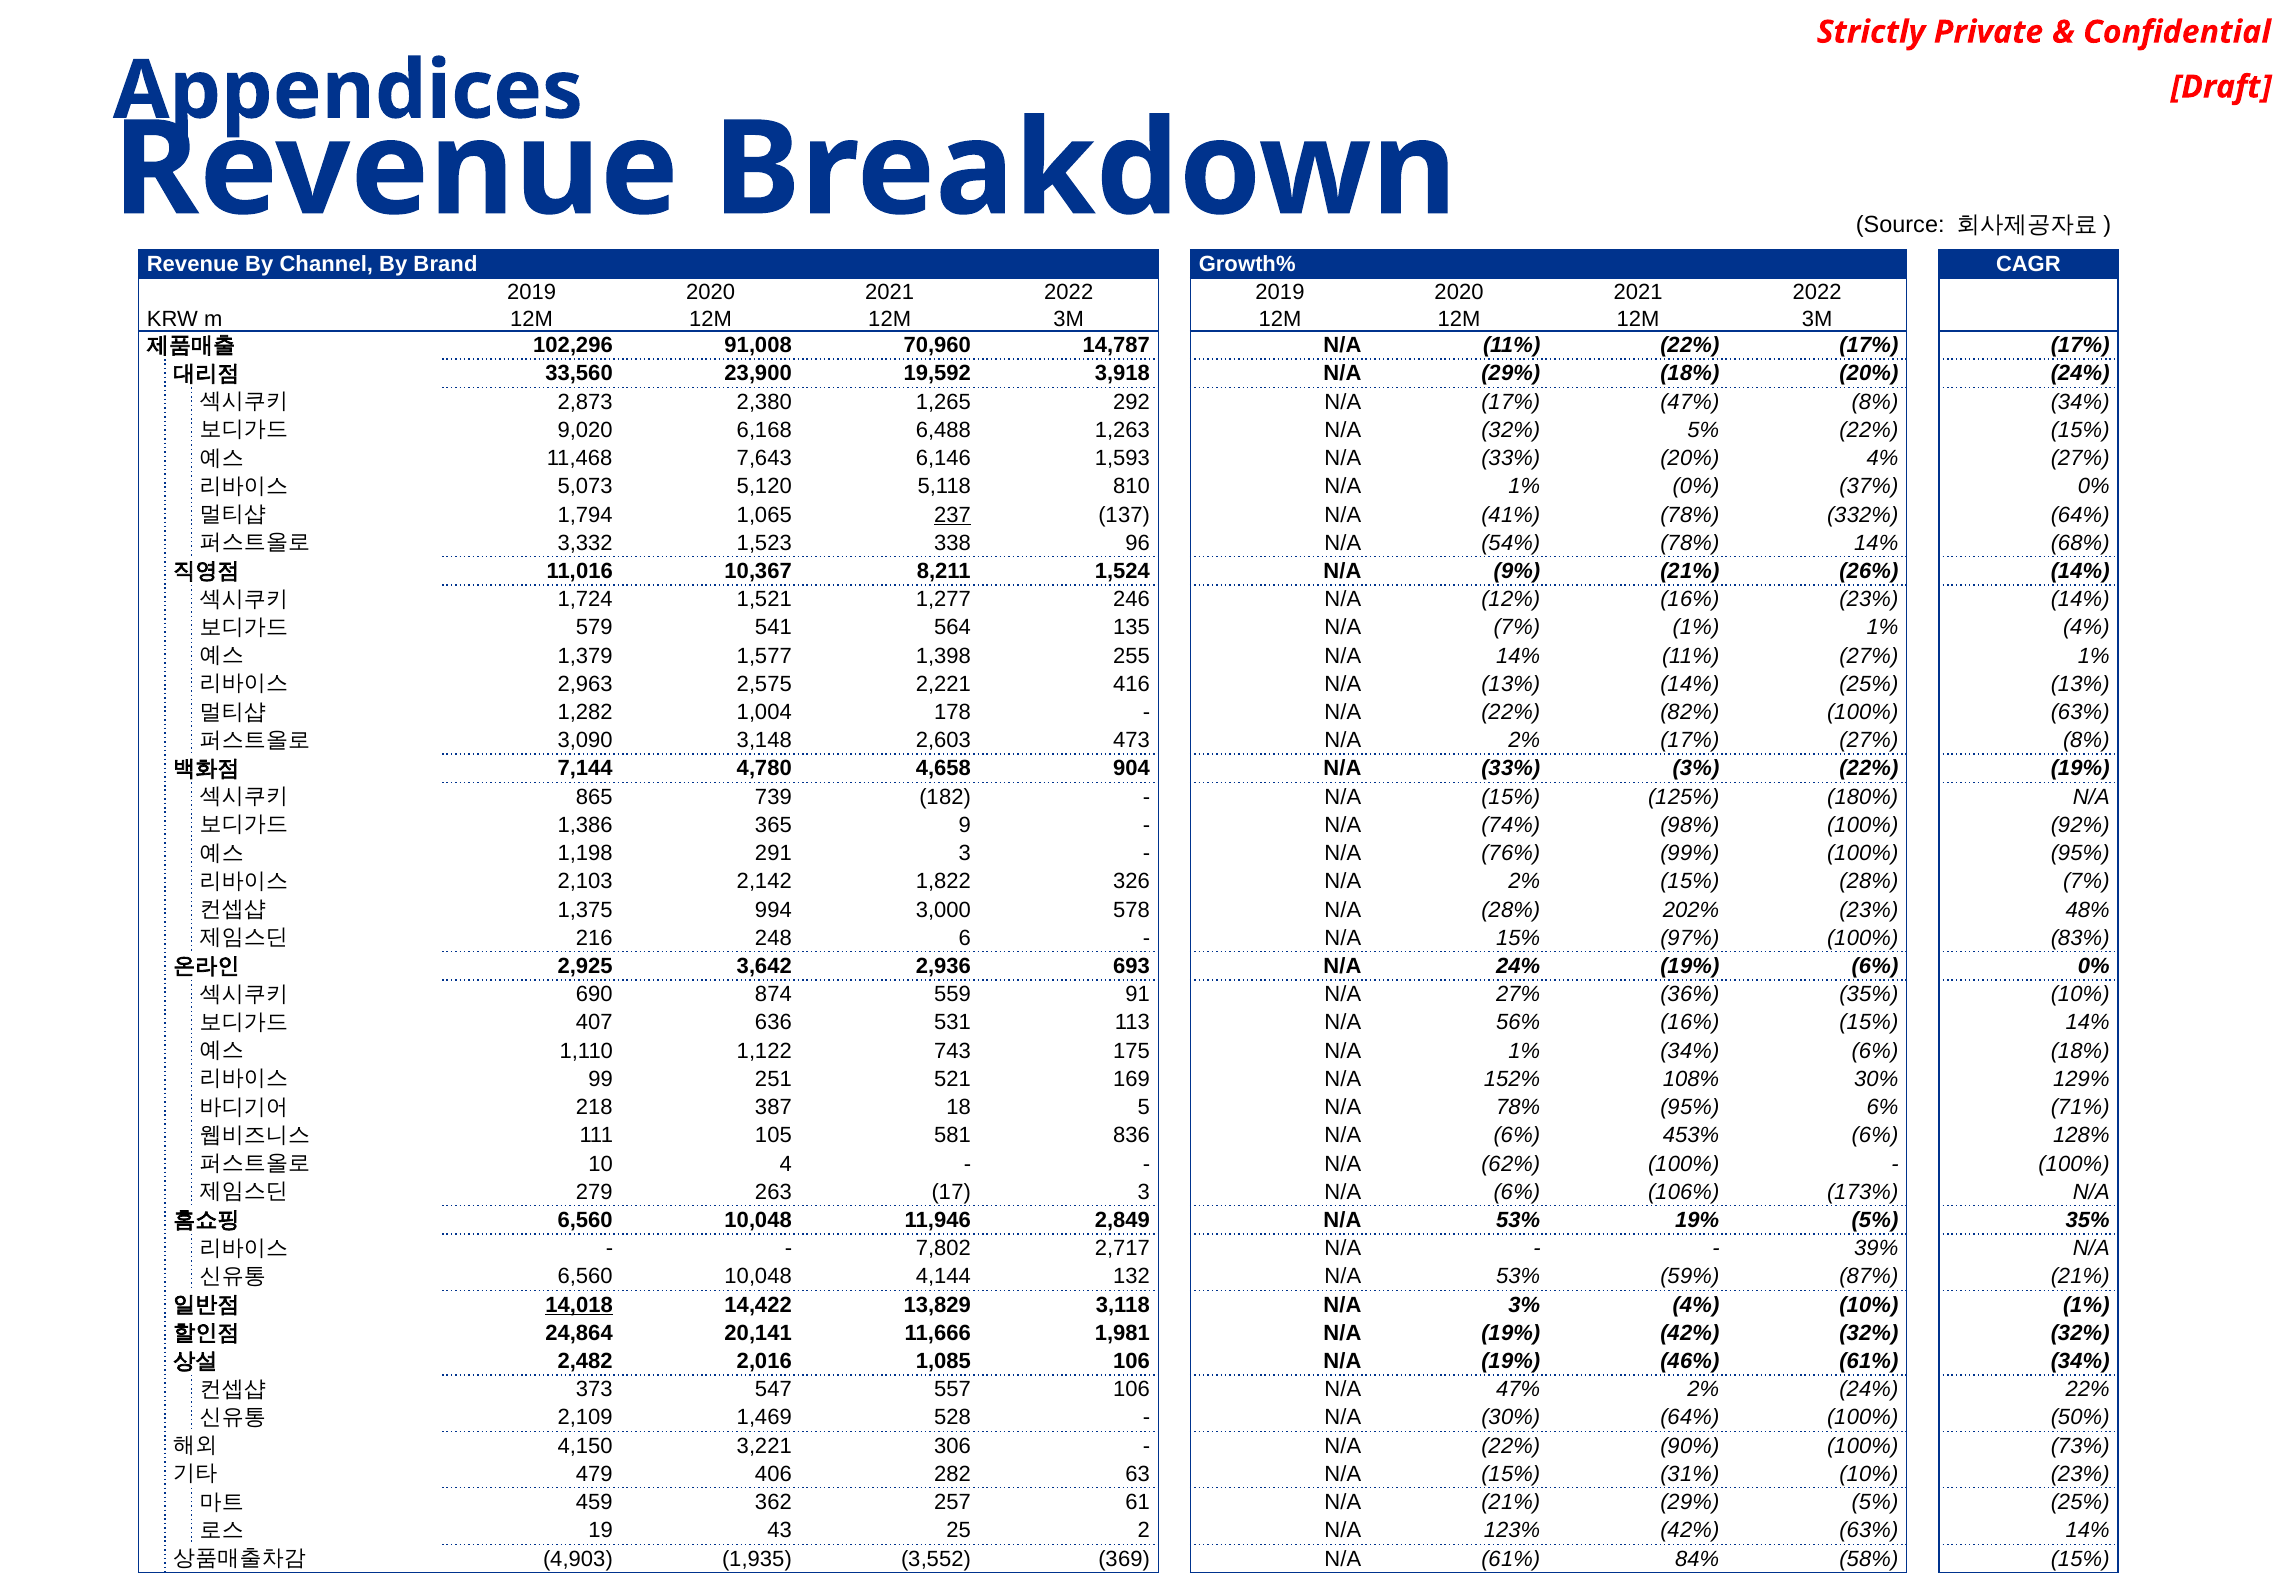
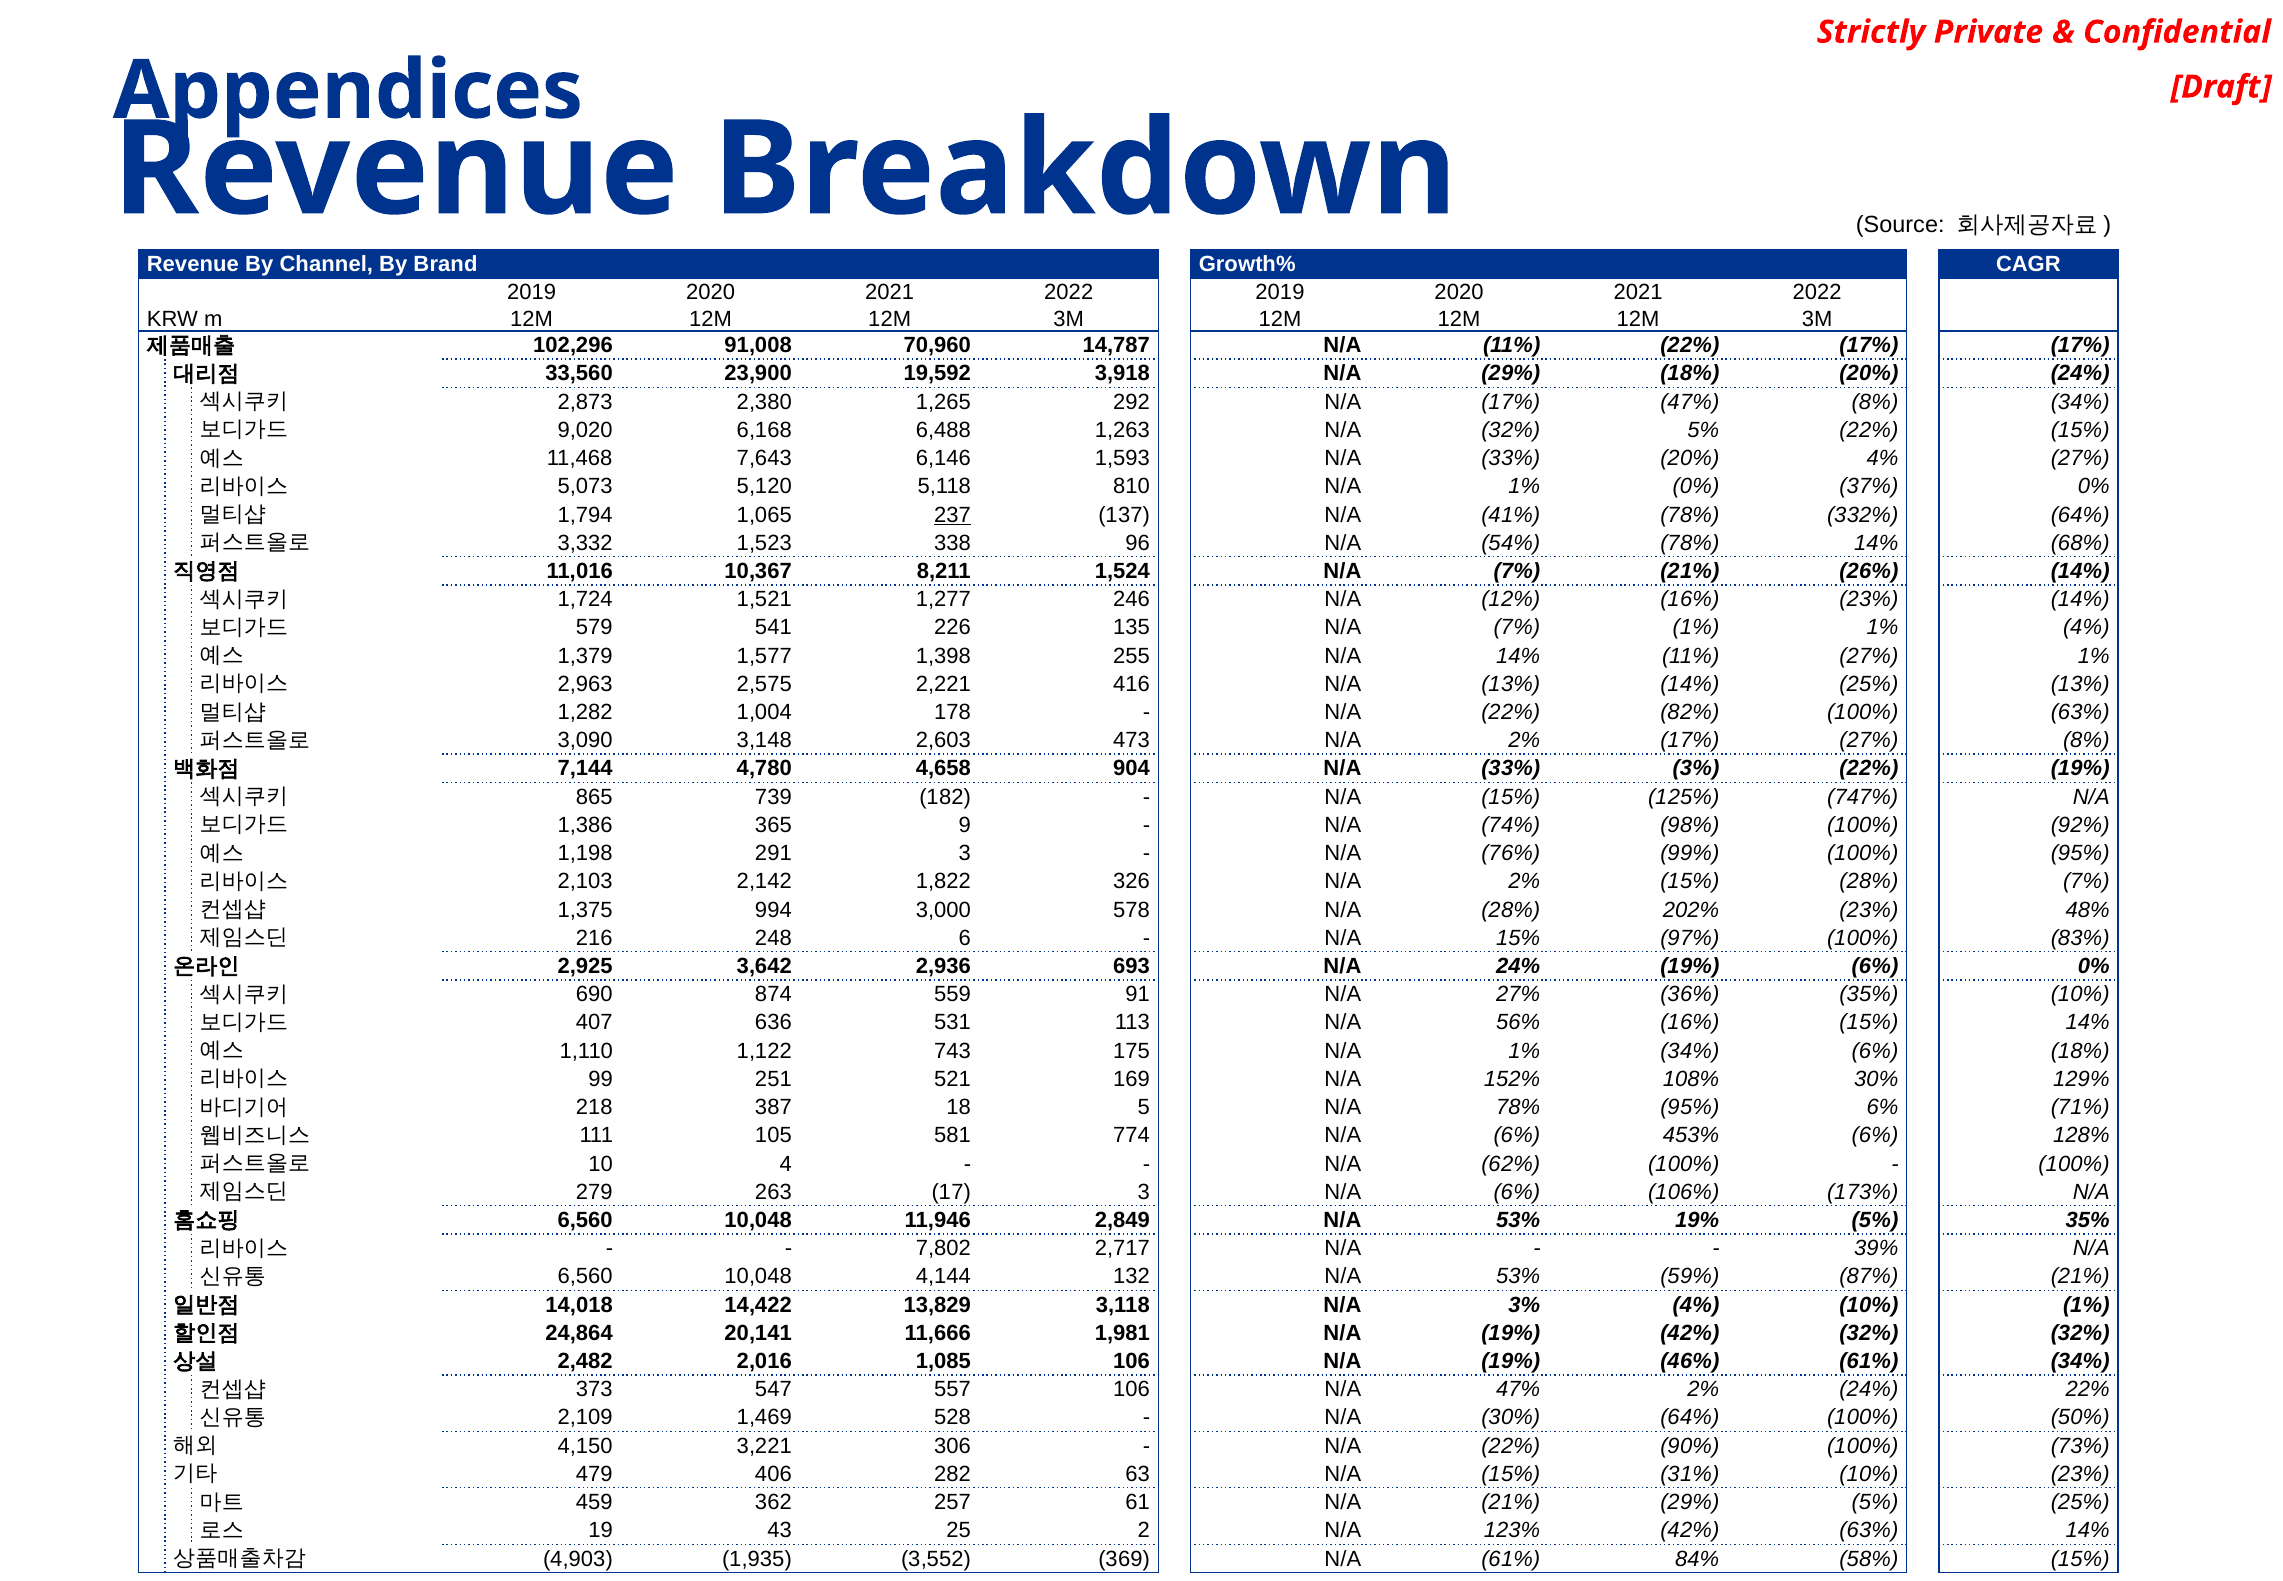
1,524 N/A 9%: 9% -> 7% (1517, 571)
564: 564 -> 226 (952, 627)
180%: 180% -> 747% (1863, 797)
836: 836 -> 774 (1131, 1135)
14,018 underline: present -> none (579, 1304)
